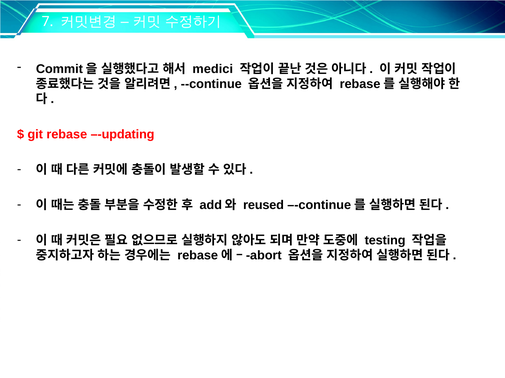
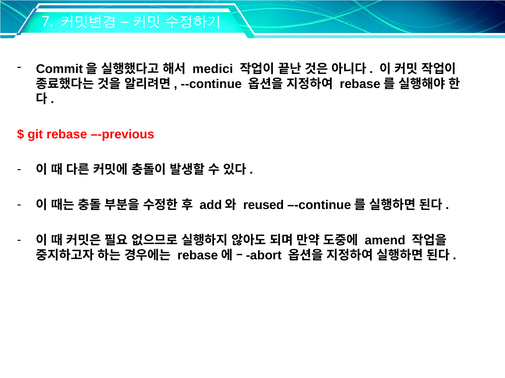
–-updating: –-updating -> –-previous (122, 135)
testing: testing -> amend (385, 241)
